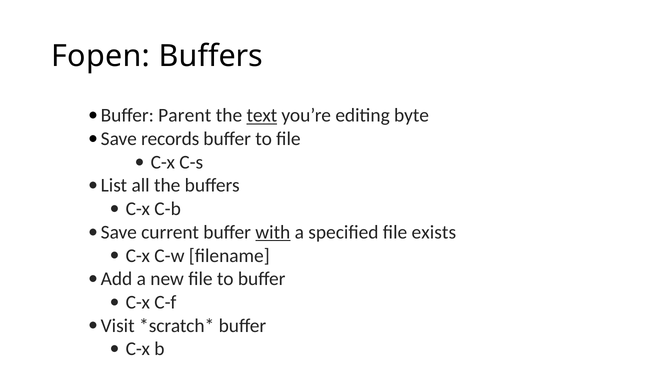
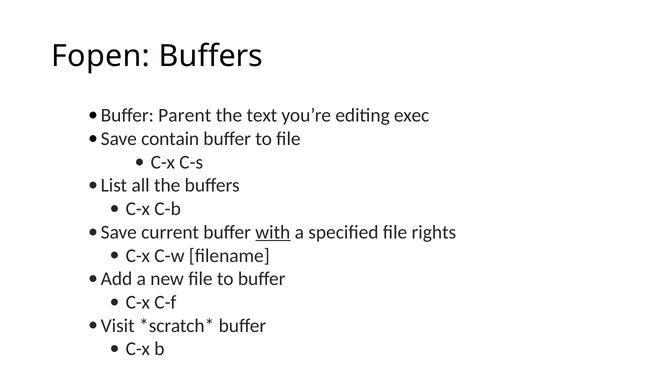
text underline: present -> none (262, 115)
byte: byte -> exec (412, 115)
records: records -> contain (170, 139)
exists: exists -> rights (434, 232)
